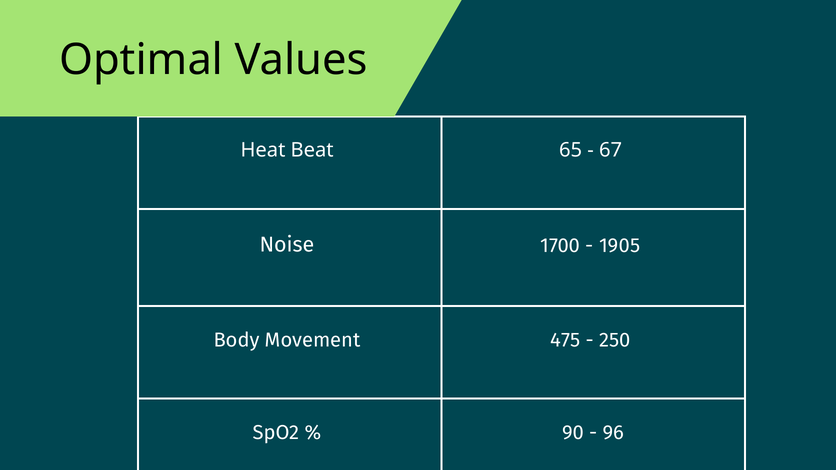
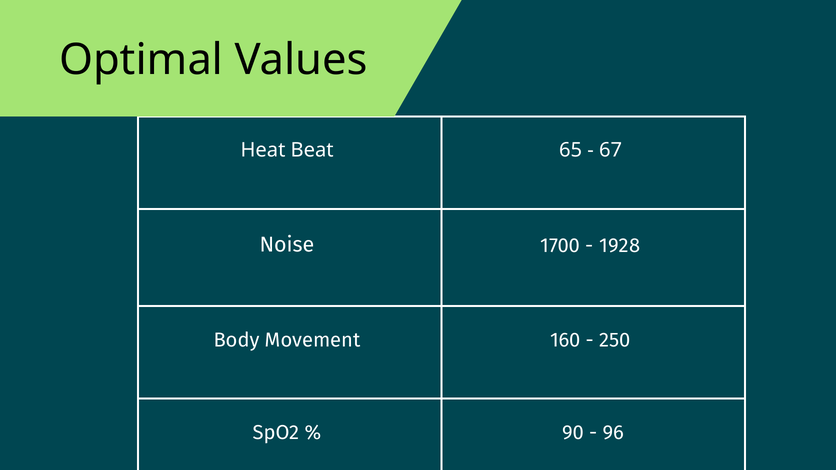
1905: 1905 -> 1928 (620, 246)
475: 475 -> 160 (566, 340)
